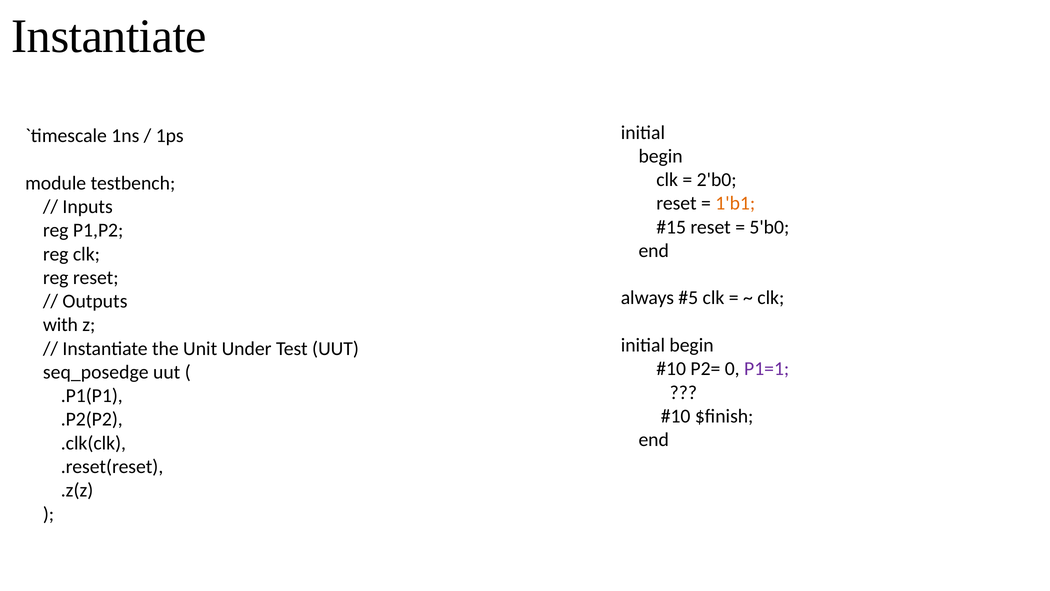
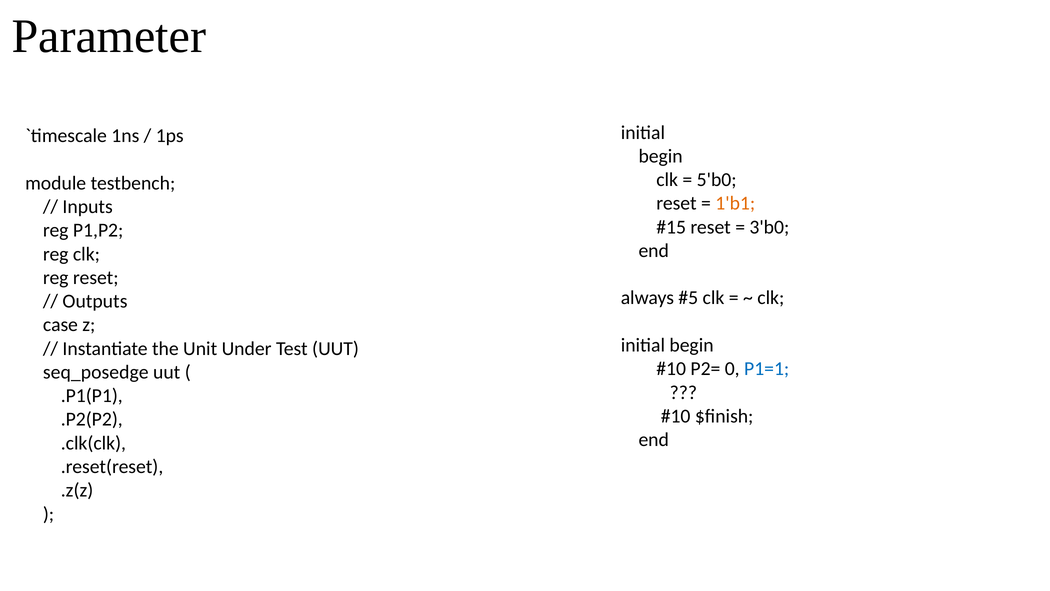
Instantiate: Instantiate -> Parameter (109, 36)
2'b0: 2'b0 -> 5'b0 (717, 180)
5'b0: 5'b0 -> 3'b0 (769, 227)
with: with -> case (60, 325)
P1=1 colour: purple -> blue (767, 369)
